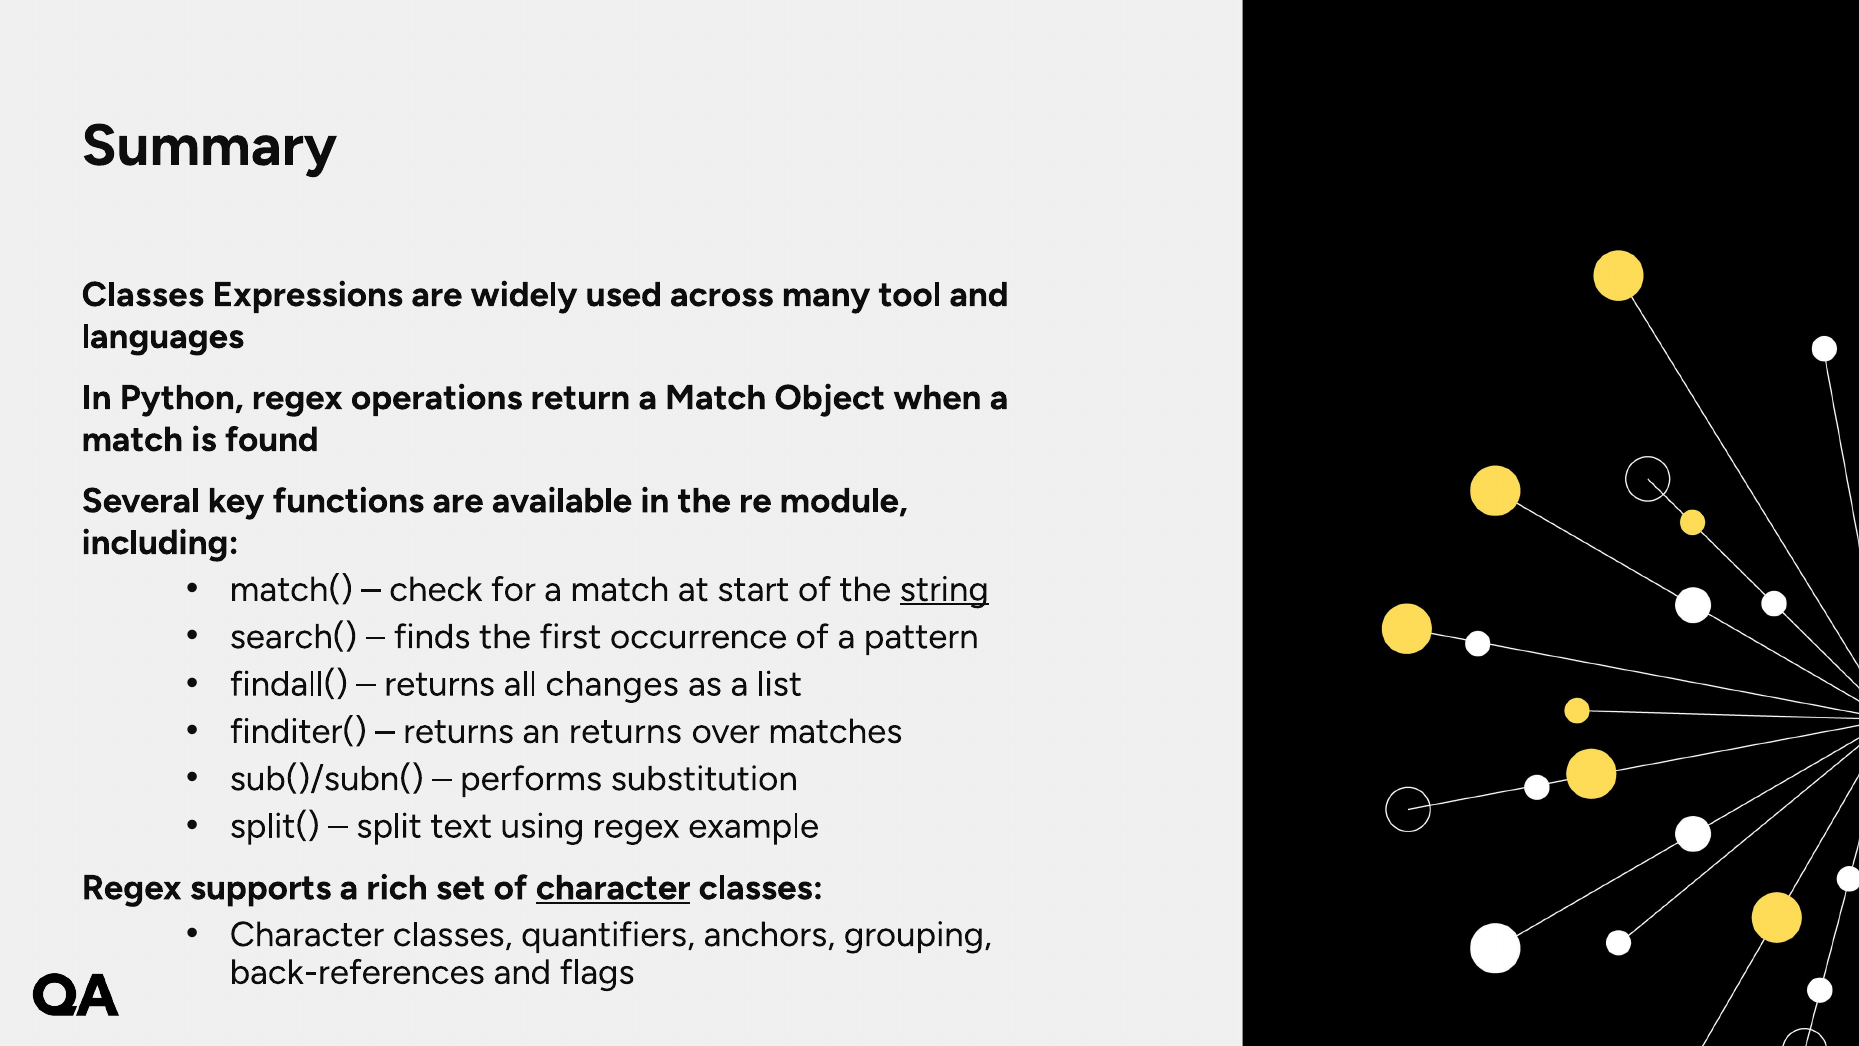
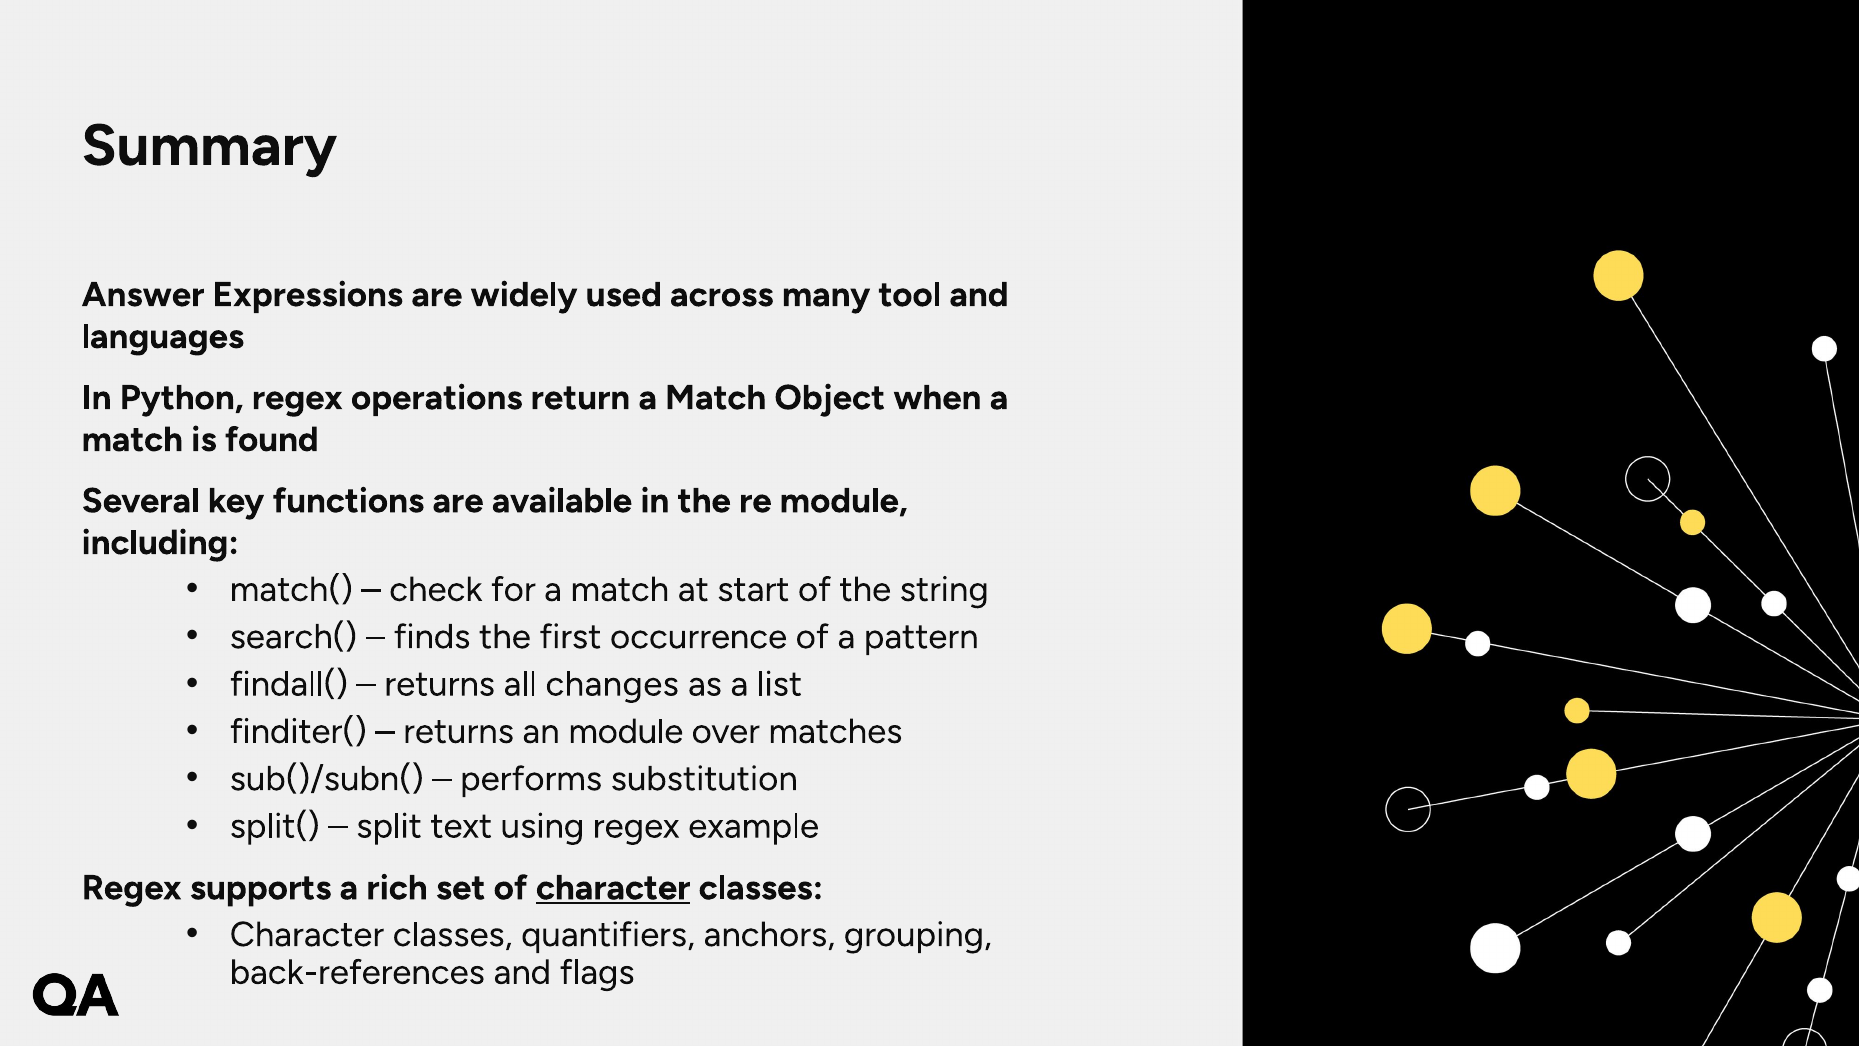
Classes: Classes -> Answer (143, 295)
string underline: present -> none (944, 589)
an returns: returns -> module (626, 731)
